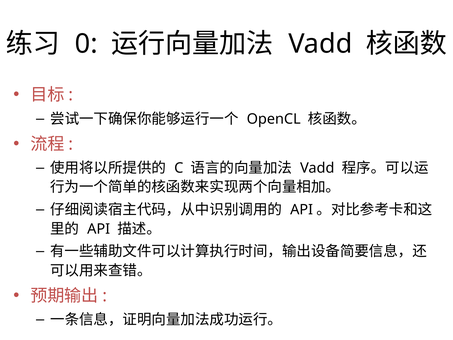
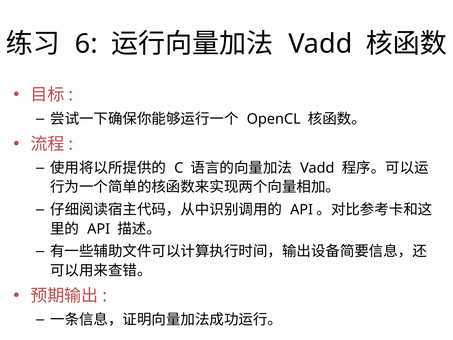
0: 0 -> 6 (86, 44)
